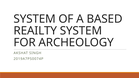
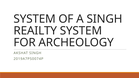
A BASED: BASED -> SINGH (105, 19)
